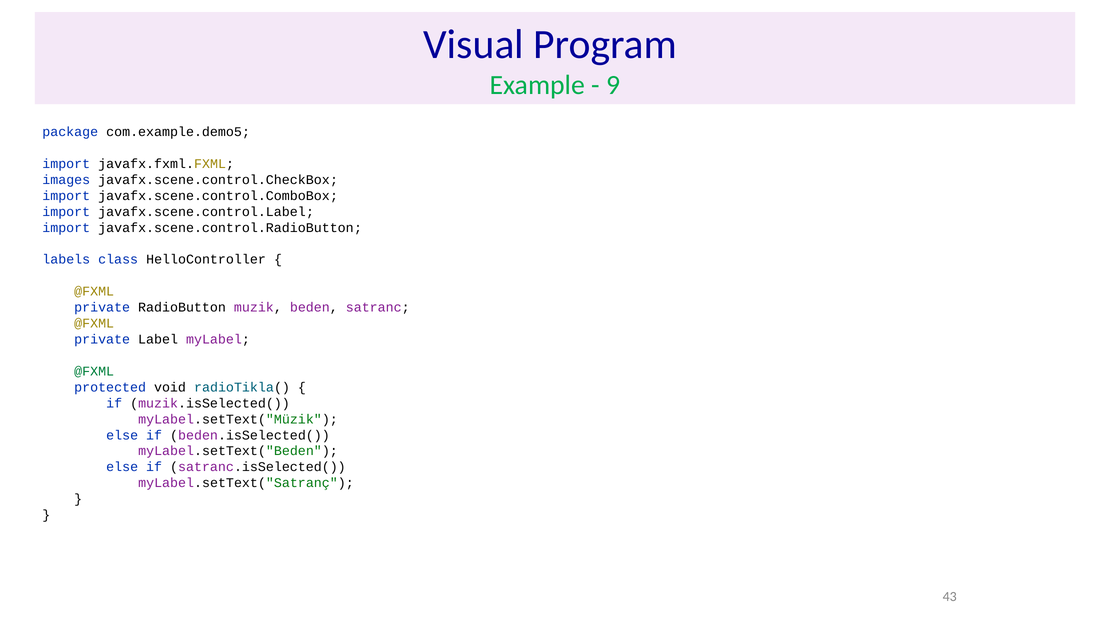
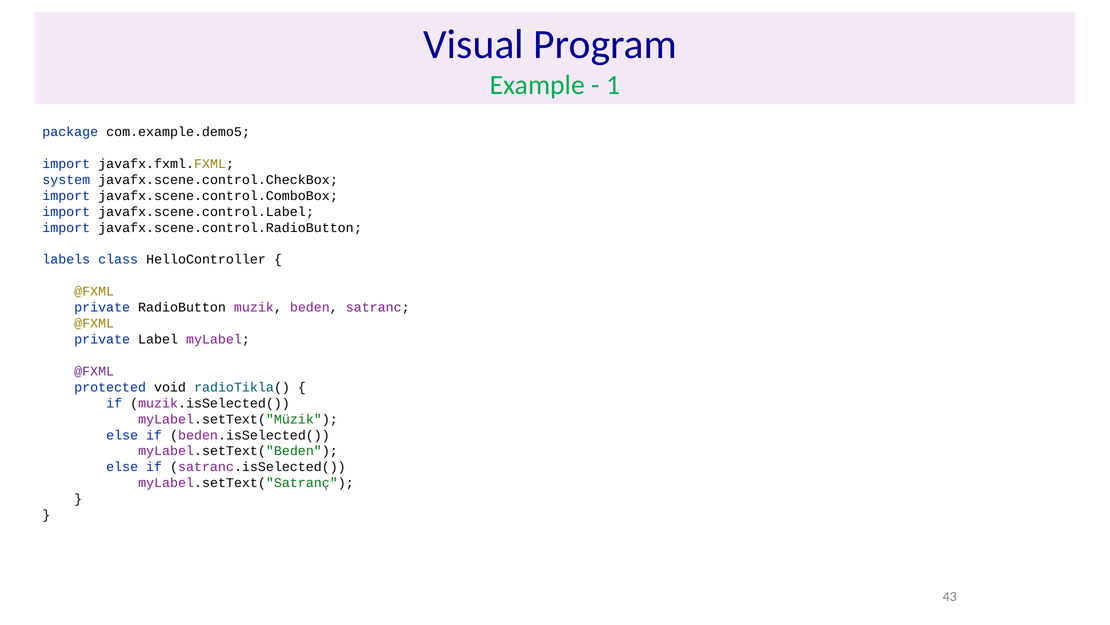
9: 9 -> 1 (613, 85)
images: images -> system (66, 180)
@FXML colour: green -> purple (94, 371)
